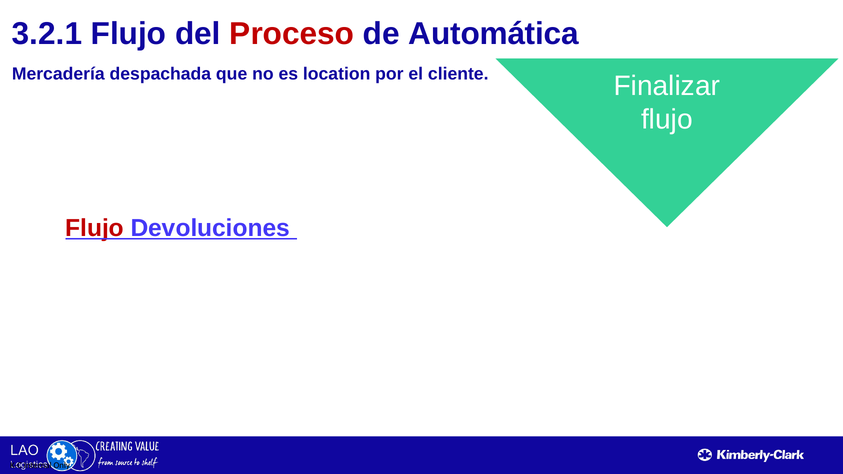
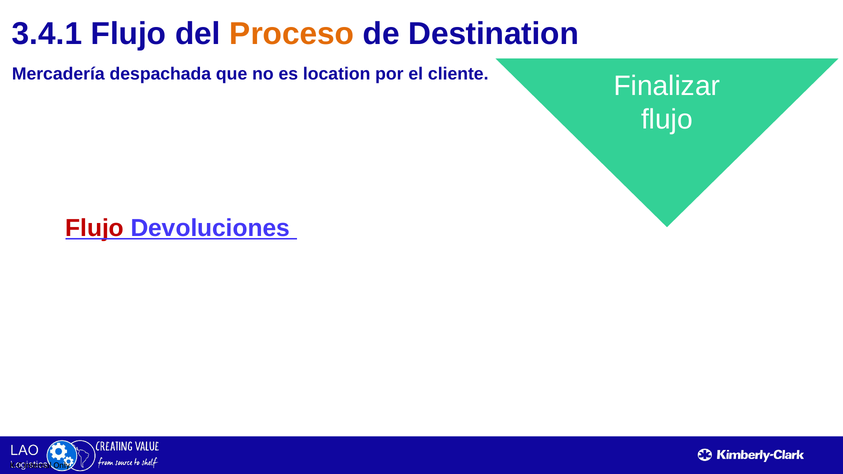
3.2.1: 3.2.1 -> 3.4.1 (47, 34)
Proceso colour: red -> orange (292, 34)
Automática: Automática -> Destination (494, 34)
